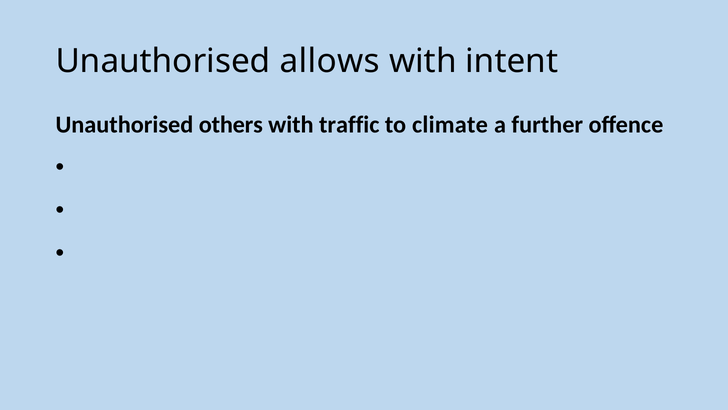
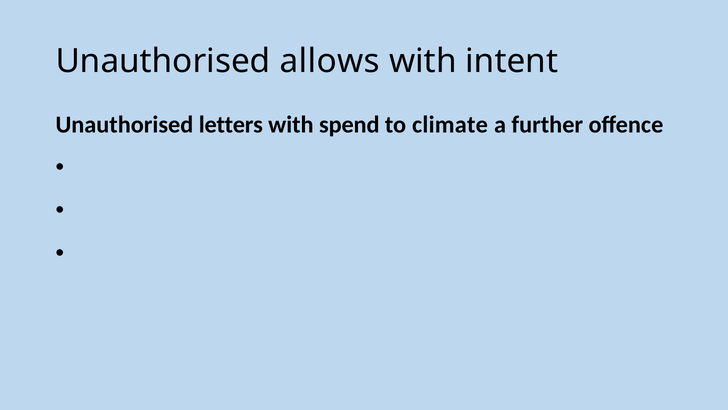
others: others -> letters (231, 125)
traffic: traffic -> spend (349, 125)
